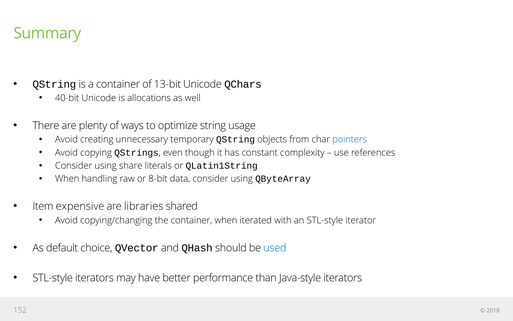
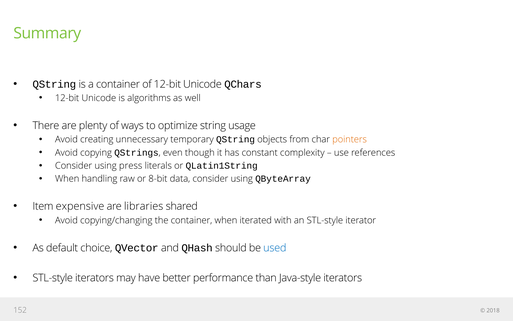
of 13-bit: 13-bit -> 12-bit (167, 84)
40-bit: 40-bit -> 12-bit (67, 98)
allocations: allocations -> algorithms (149, 98)
pointers colour: blue -> orange (350, 139)
share: share -> press (131, 166)
